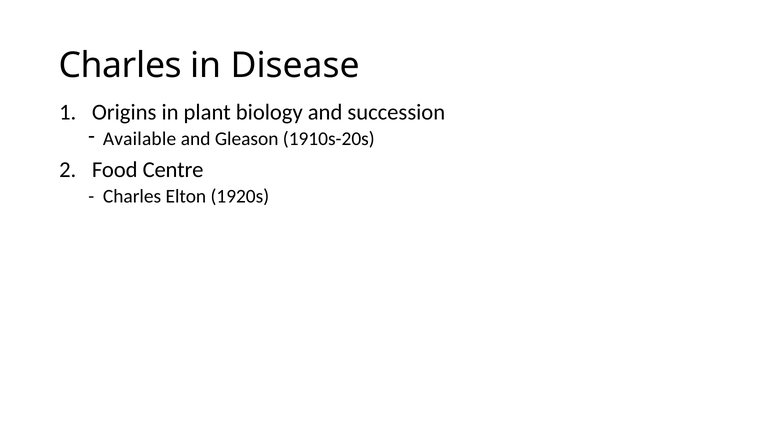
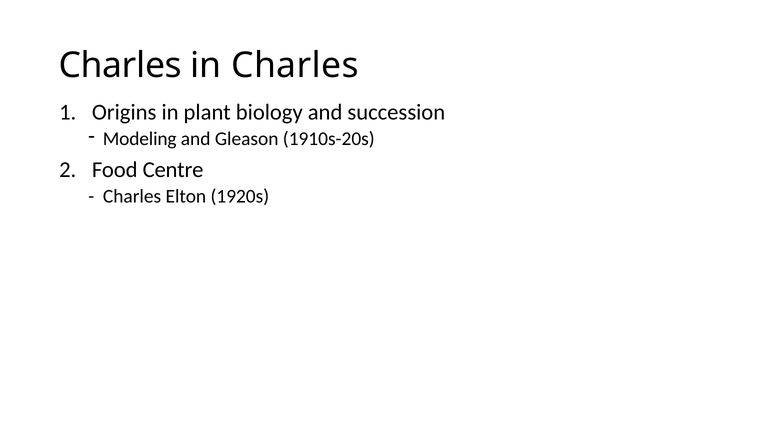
in Disease: Disease -> Charles (295, 65)
Available: Available -> Modeling (140, 139)
